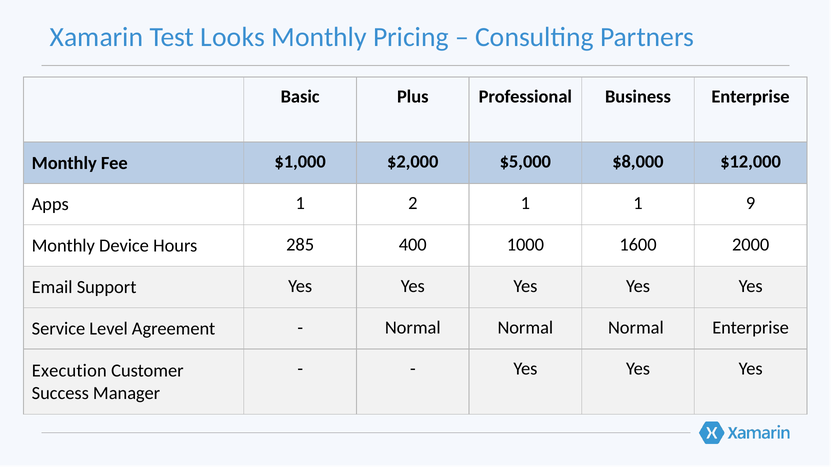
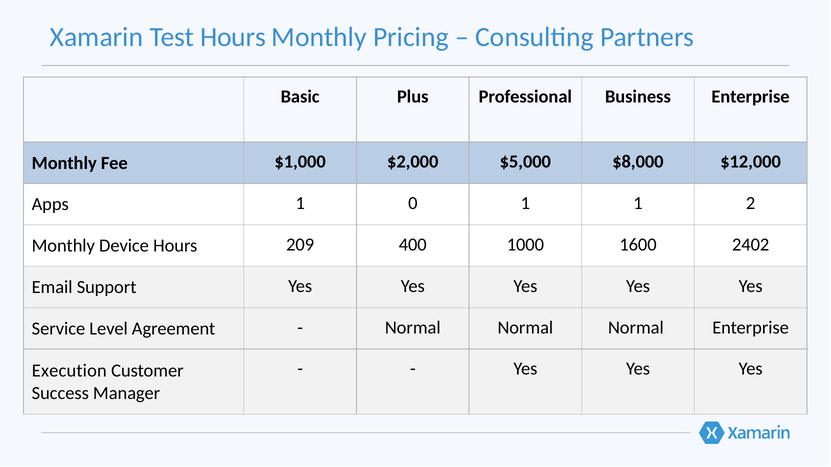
Test Looks: Looks -> Hours (233, 37)
2: 2 -> 0 (413, 203)
9: 9 -> 2 (751, 203)
285: 285 -> 209 (300, 245)
2000: 2000 -> 2402 (751, 245)
